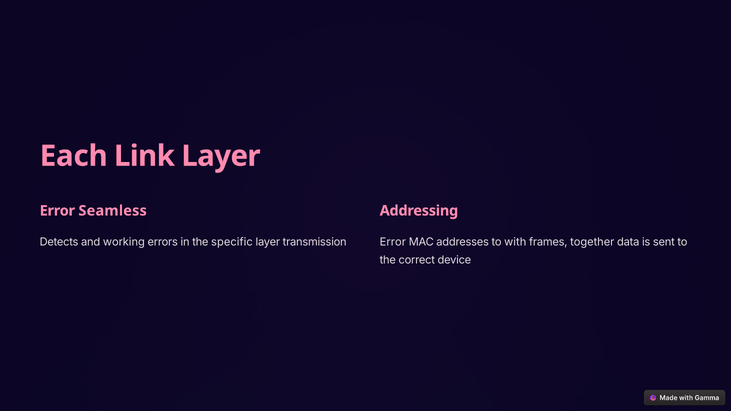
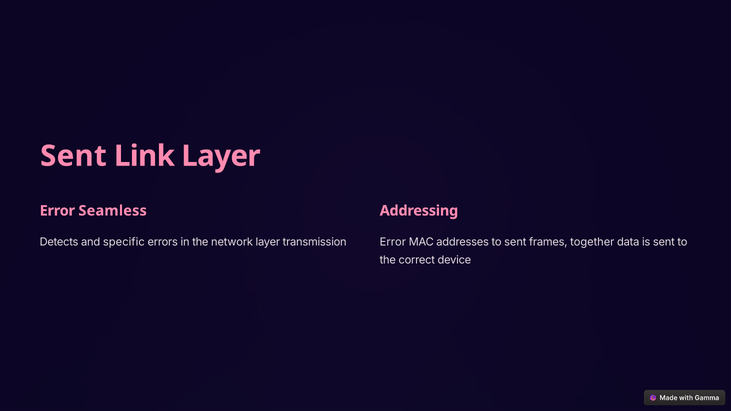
Each: Each -> Sent (73, 156)
working: working -> specific (124, 242)
specific: specific -> network (232, 242)
to with: with -> sent (515, 242)
